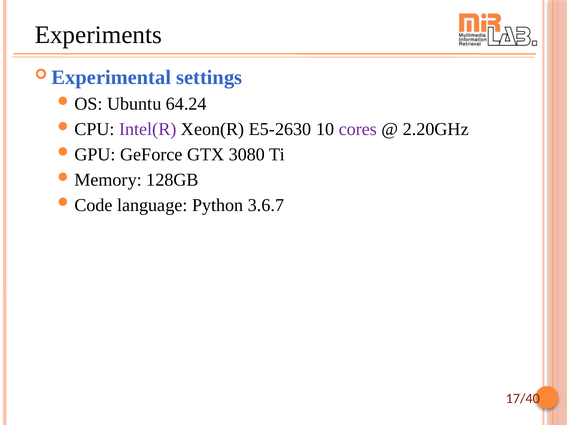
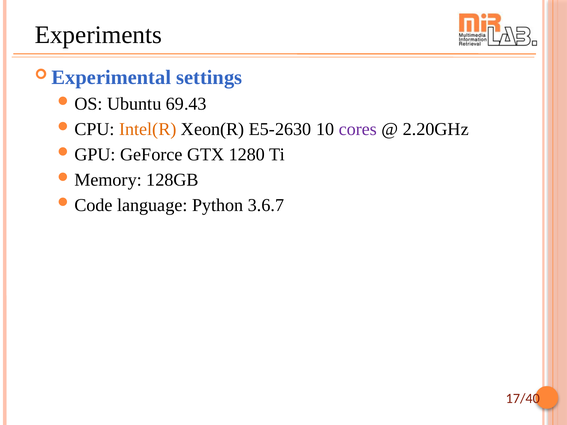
64.24: 64.24 -> 69.43 (186, 104)
Intel(R colour: purple -> orange (148, 129)
3080: 3080 -> 1280 (247, 155)
